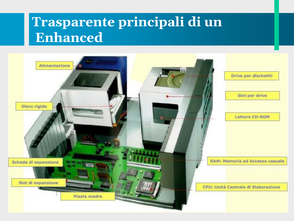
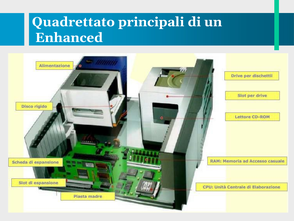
Trasparente: Trasparente -> Quadrettato (73, 22)
